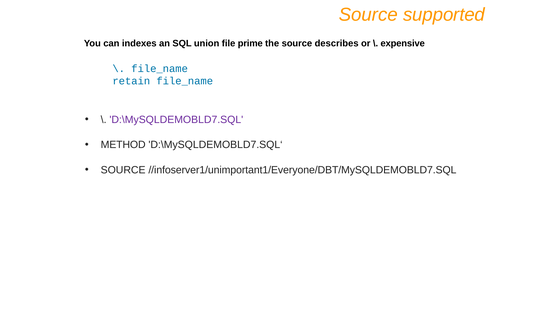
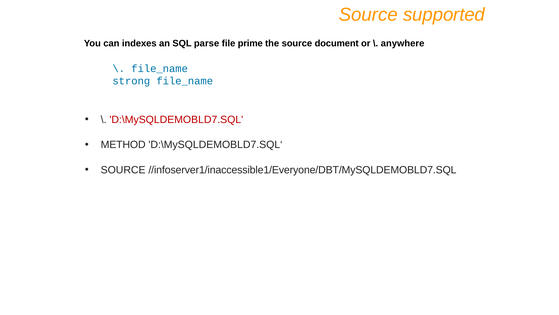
union: union -> parse (207, 43)
describes: describes -> document (337, 43)
expensive: expensive -> anywhere (403, 43)
retain: retain -> strong (131, 81)
D:\MySQLDEMOBLD7.SQL colour: purple -> red (176, 119)
//infoserver1/unimportant1/Everyone/DBT/MySQLDEMOBLD7.SQL: //infoserver1/unimportant1/Everyone/DBT/MySQLDEMOBLD7.SQL -> //infoserver1/inaccessible1/Everyone/DBT/MySQLDEMOBLD7.SQL (302, 170)
